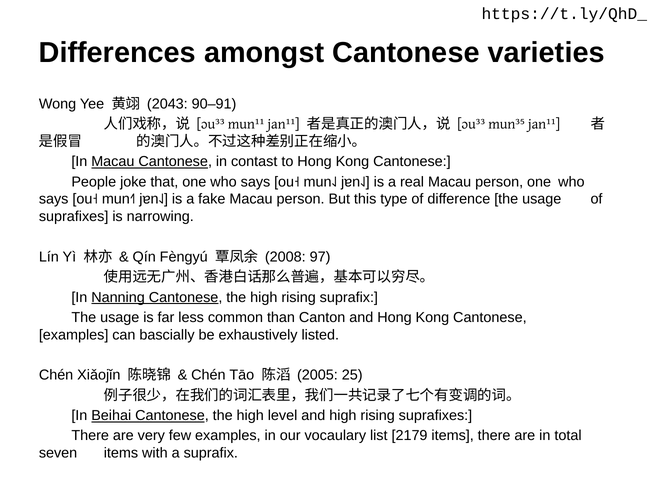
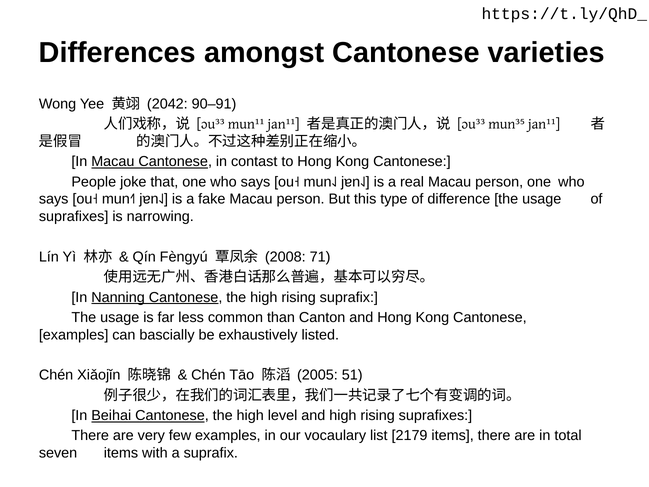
2043: 2043 -> 2042 (167, 104)
97: 97 -> 71 (320, 257)
25: 25 -> 51 (352, 375)
